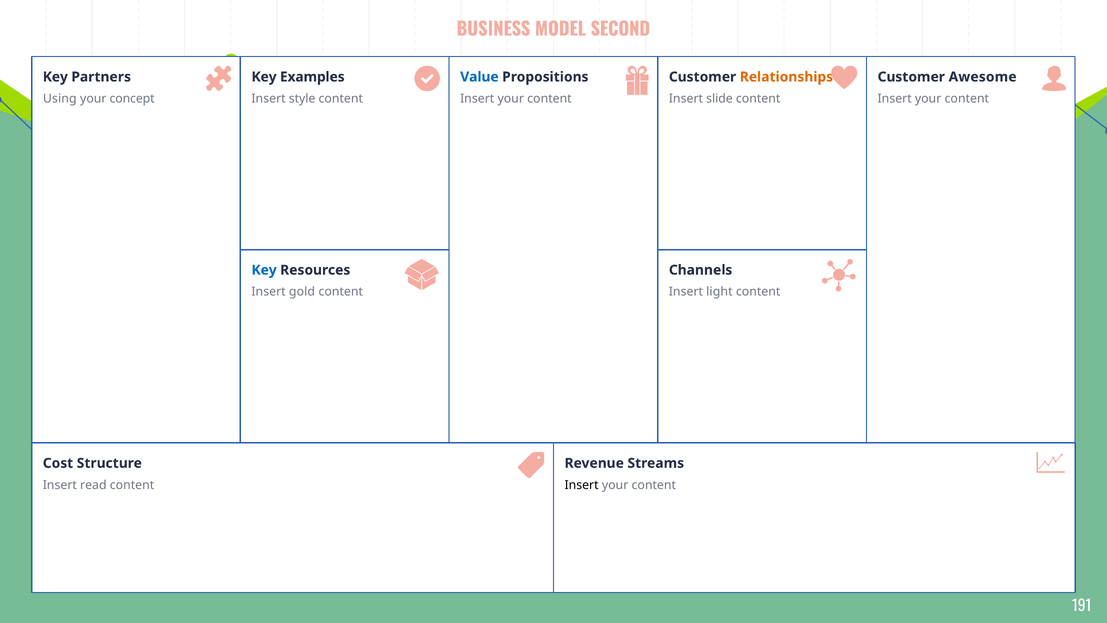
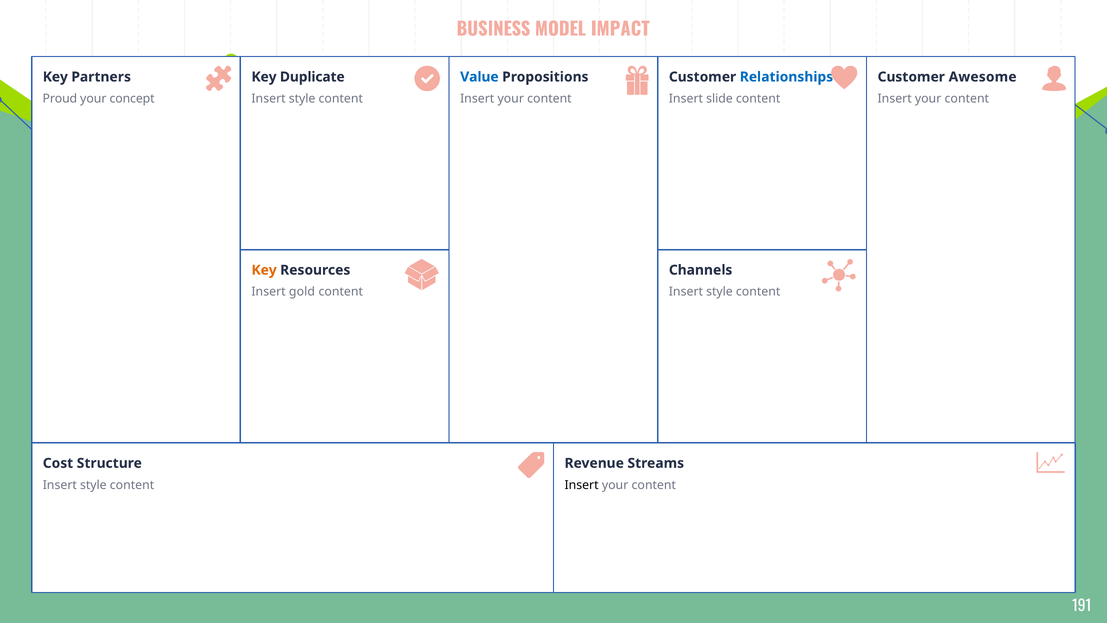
SECOND: SECOND -> IMPACT (620, 30)
Examples: Examples -> Duplicate (312, 77)
Relationships colour: orange -> blue (786, 77)
Using: Using -> Proud (60, 99)
Key colour: blue -> orange (264, 270)
light: light -> style (719, 292)
read: read -> style (93, 485)
